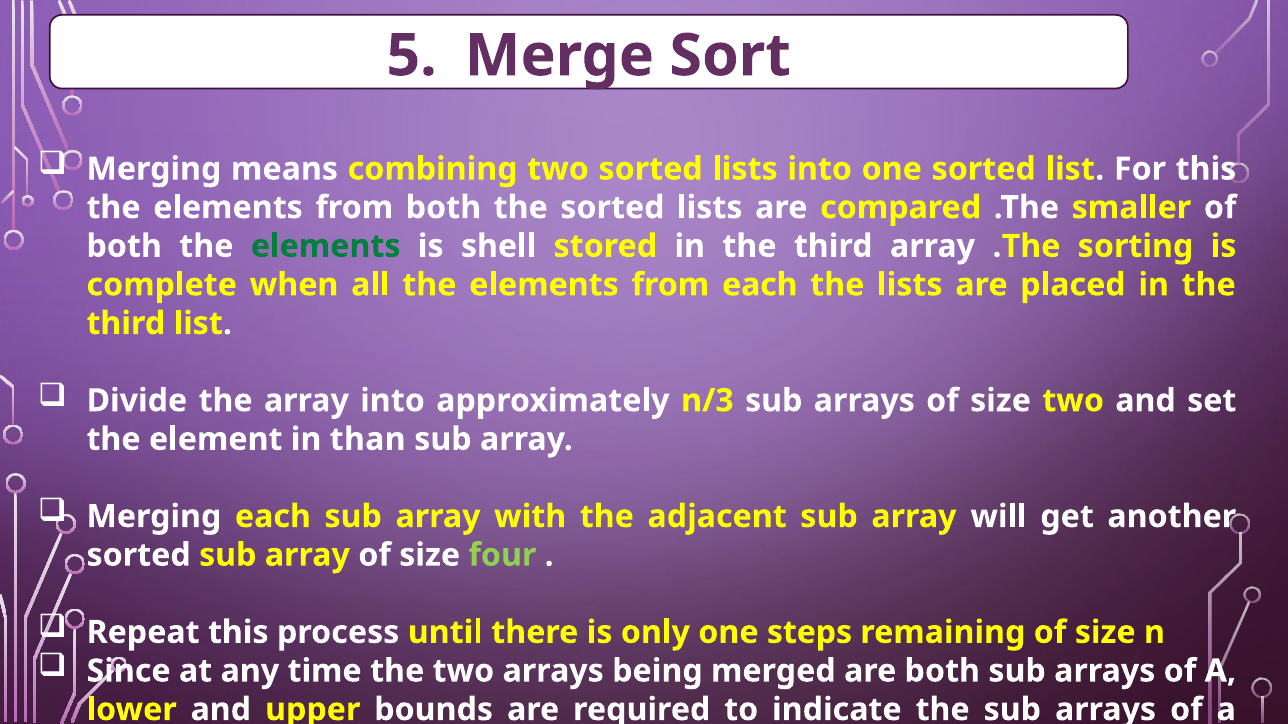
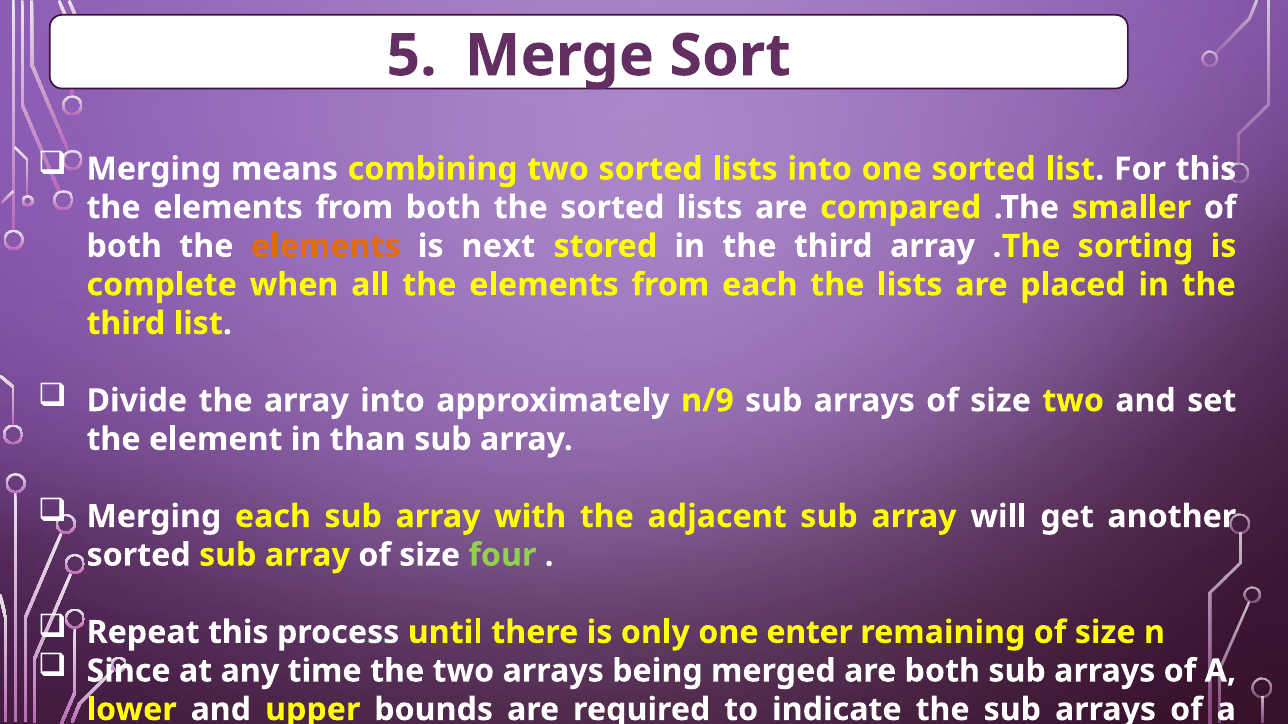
elements colour: green -> orange (326, 246)
shell: shell -> next (498, 246)
n/3: n/3 -> n/9 (707, 401)
steps: steps -> enter (810, 633)
